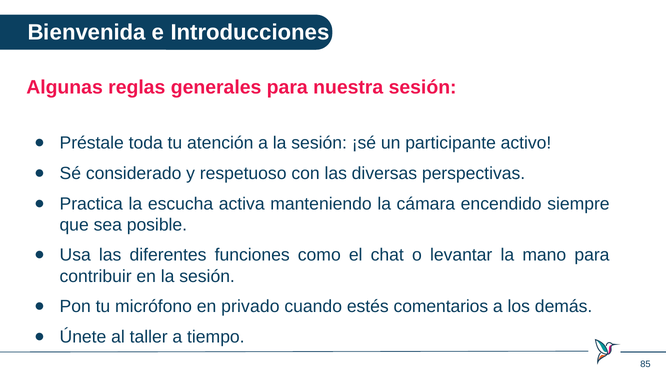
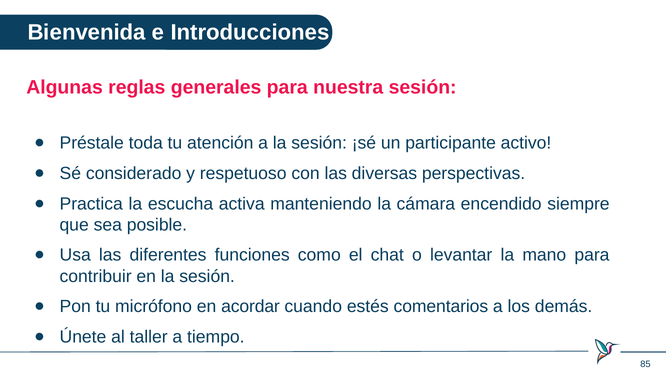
privado: privado -> acordar (251, 306)
